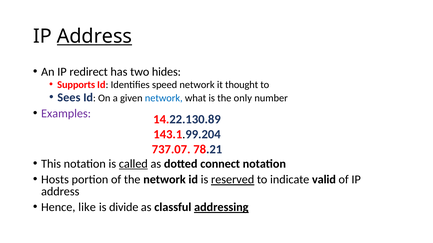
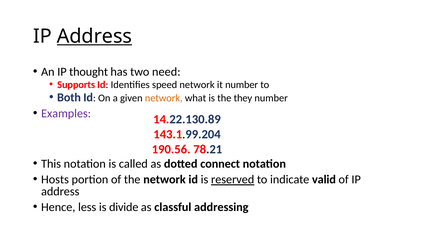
redirect: redirect -> thought (89, 72)
hides: hides -> need (166, 72)
it thought: thought -> number (242, 85)
Sees: Sees -> Both (69, 98)
network colour: blue -> orange (164, 98)
only: only -> they (243, 98)
737.07: 737.07 -> 190.56 (171, 150)
called underline: present -> none (133, 164)
like: like -> less (87, 208)
addressing underline: present -> none (221, 208)
